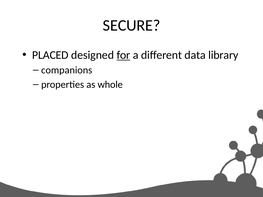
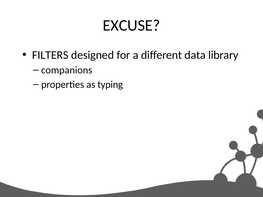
SECURE: SECURE -> EXCUSE (132, 25)
PLACED: PLACED -> FILTERS (50, 55)
for underline: present -> none (123, 55)
whole: whole -> typing (110, 85)
